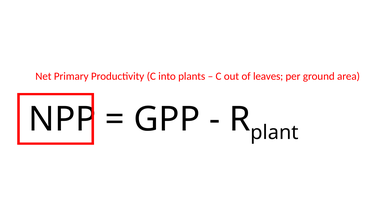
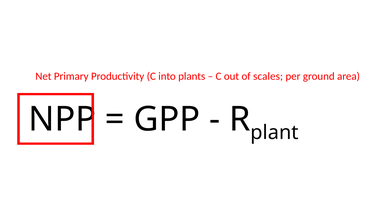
leaves: leaves -> scales (268, 76)
